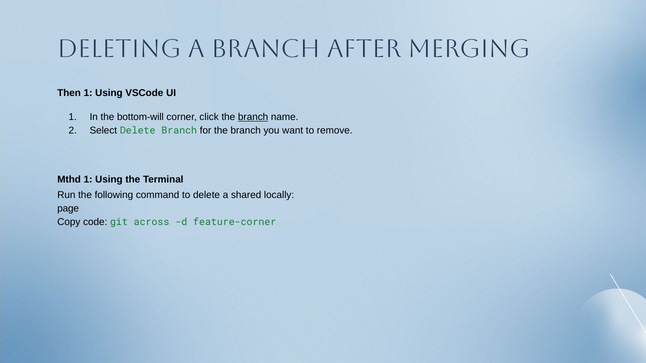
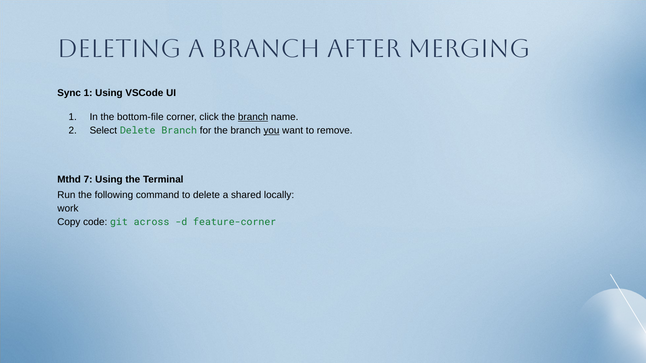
Then: Then -> Sync (69, 93)
bottom-will: bottom-will -> bottom-file (140, 117)
you underline: none -> present (271, 131)
Mthd 1: 1 -> 7 (88, 180)
page: page -> work (68, 209)
